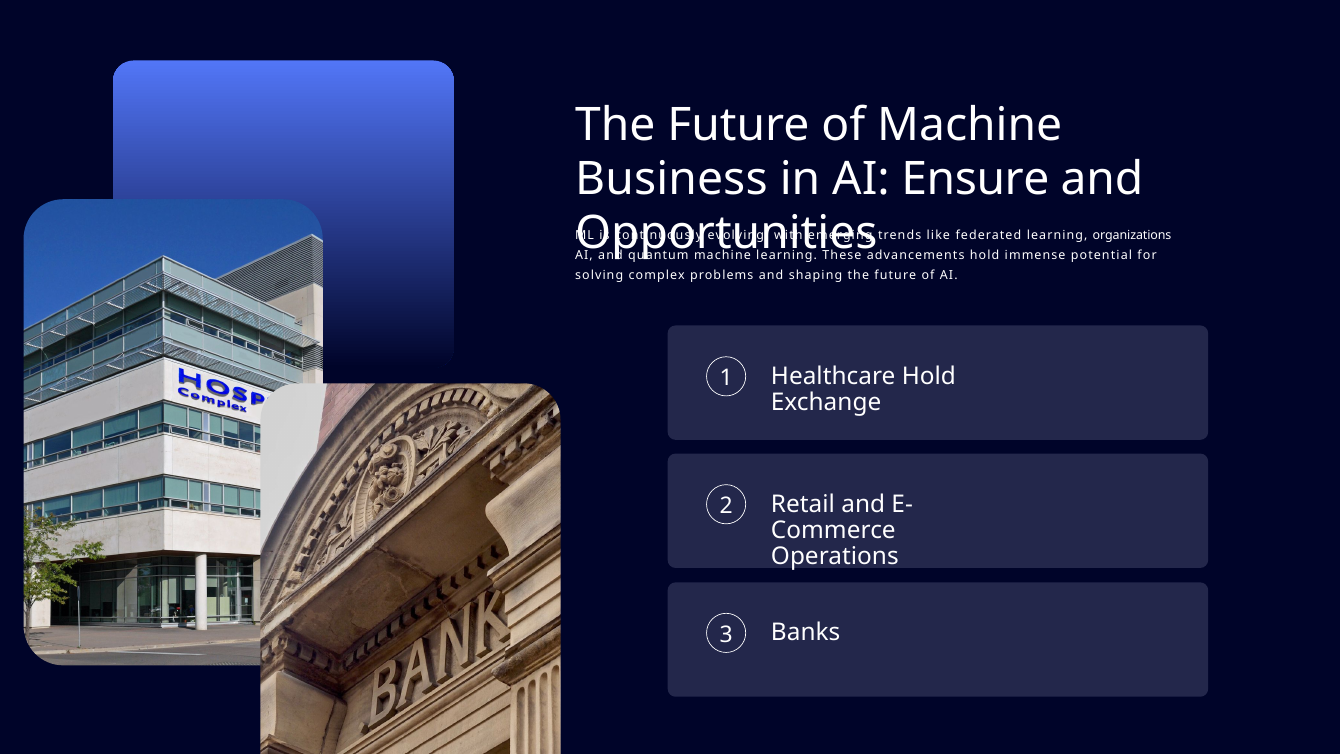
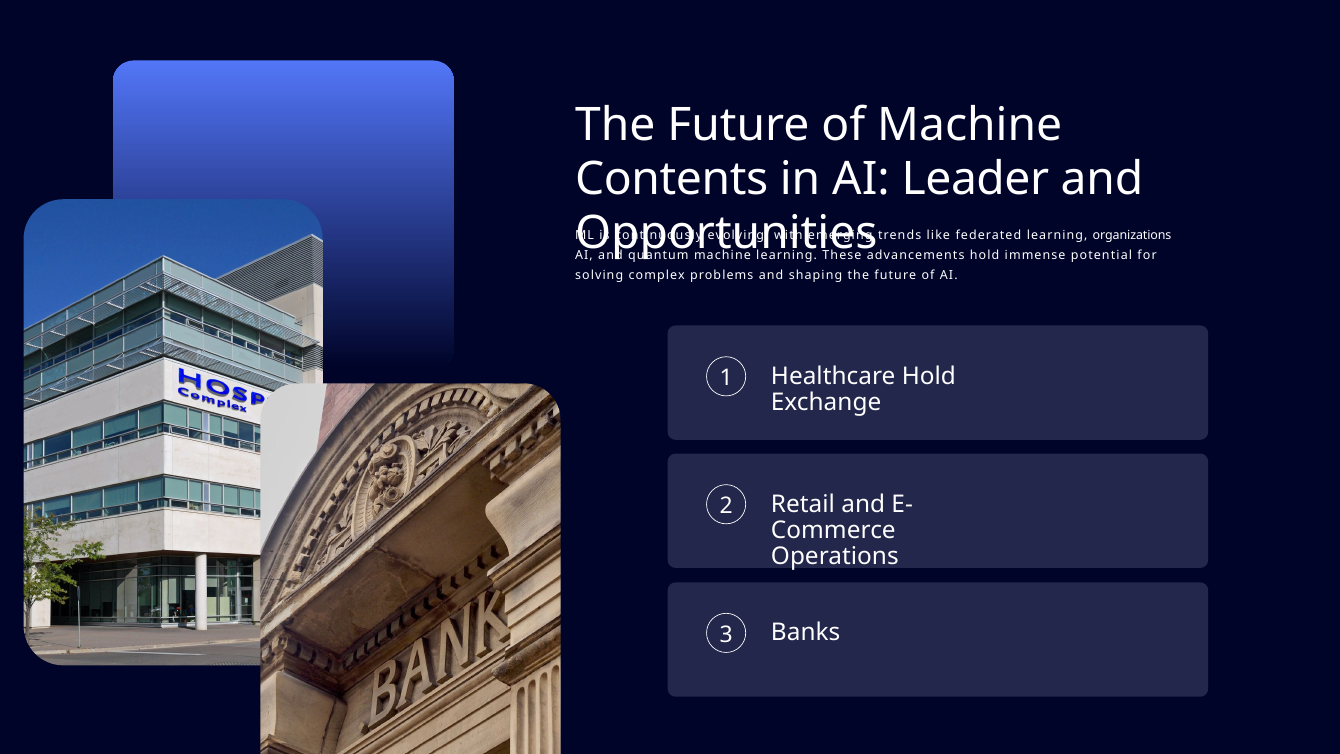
Business: Business -> Contents (672, 180)
Ensure: Ensure -> Leader (975, 180)
